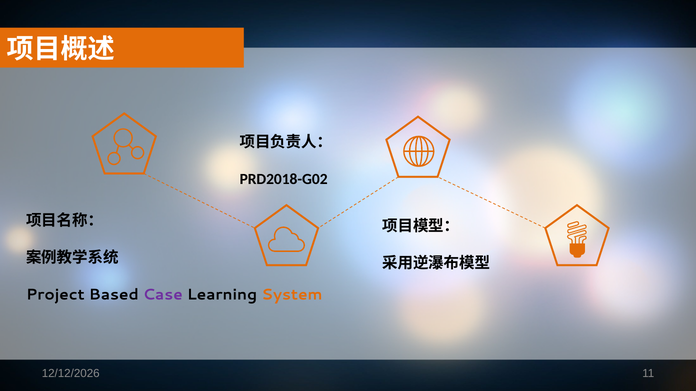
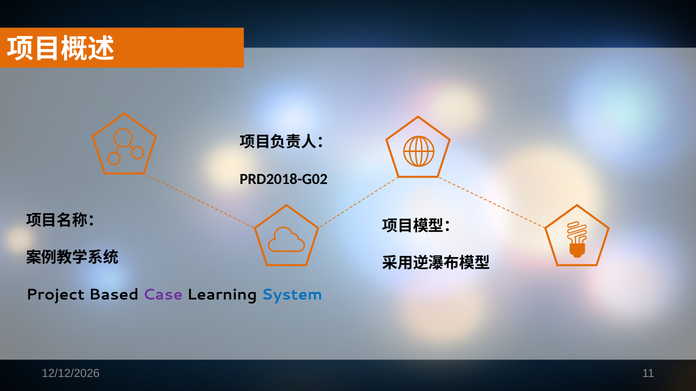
System colour: orange -> blue (292, 295)
